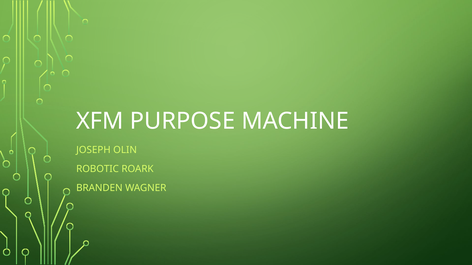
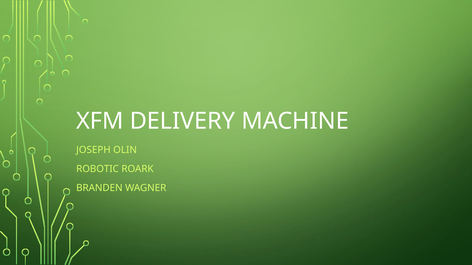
PURPOSE: PURPOSE -> DELIVERY (182, 121)
